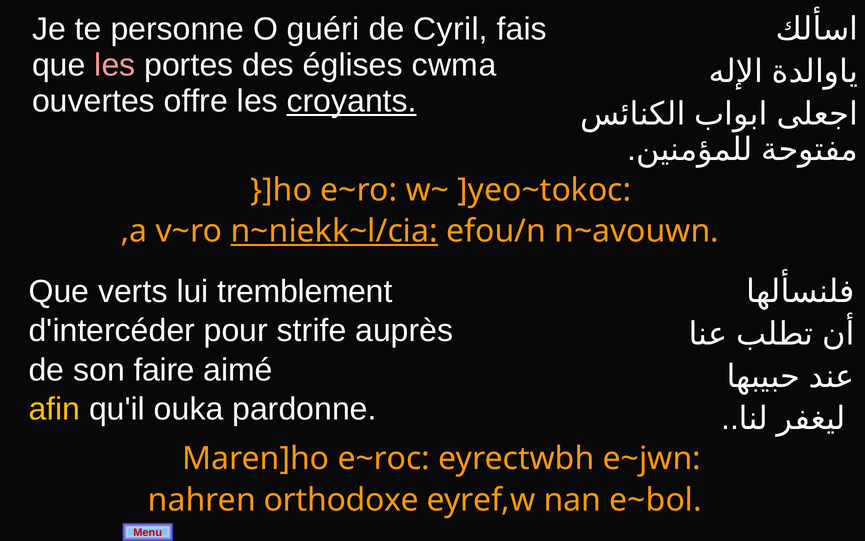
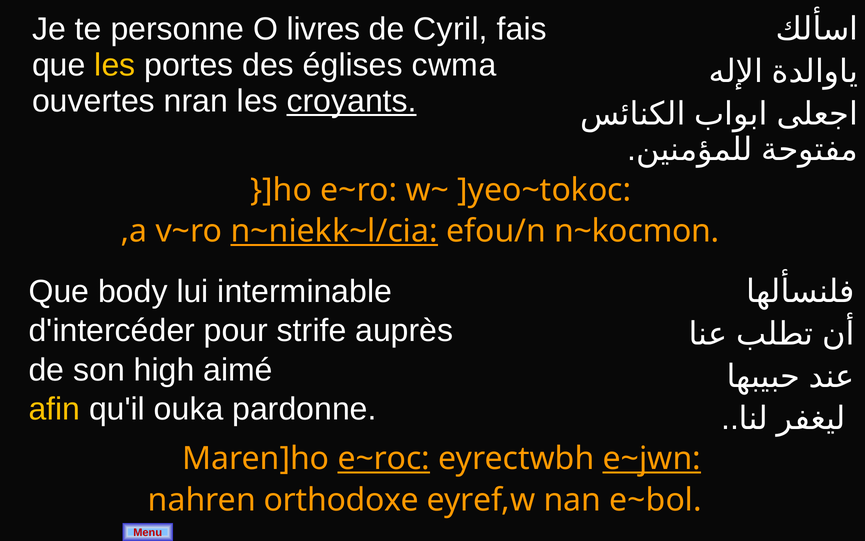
guéri: guéri -> livres (323, 29)
les colour: pink -> yellow (115, 65)
offre: offre -> nran (196, 101)
n~avouwn: n~avouwn -> n~kocmon (637, 231)
verts: verts -> body (133, 291)
tremblement: tremblement -> interminable (305, 291)
faire: faire -> high (164, 370)
e~roc underline: none -> present (384, 459)
e~jwn underline: none -> present (652, 459)
